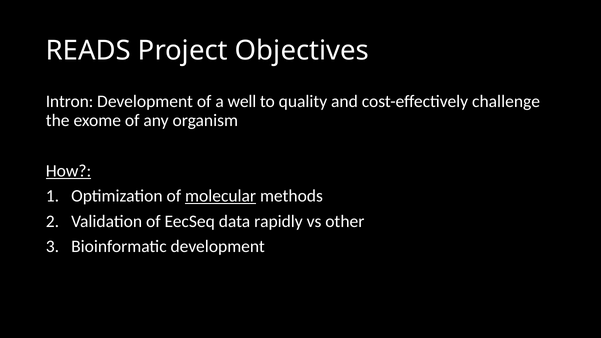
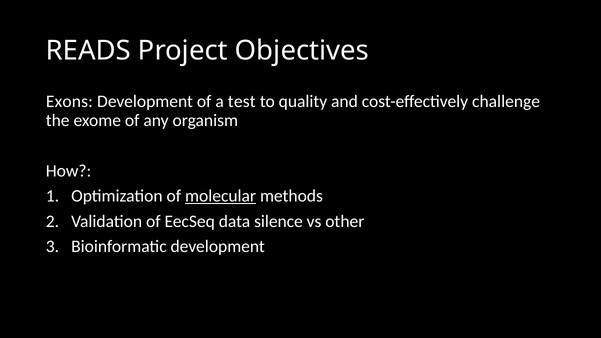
Intron: Intron -> Exons (69, 102)
well: well -> test (242, 102)
How underline: present -> none (69, 171)
rapidly: rapidly -> silence (278, 221)
